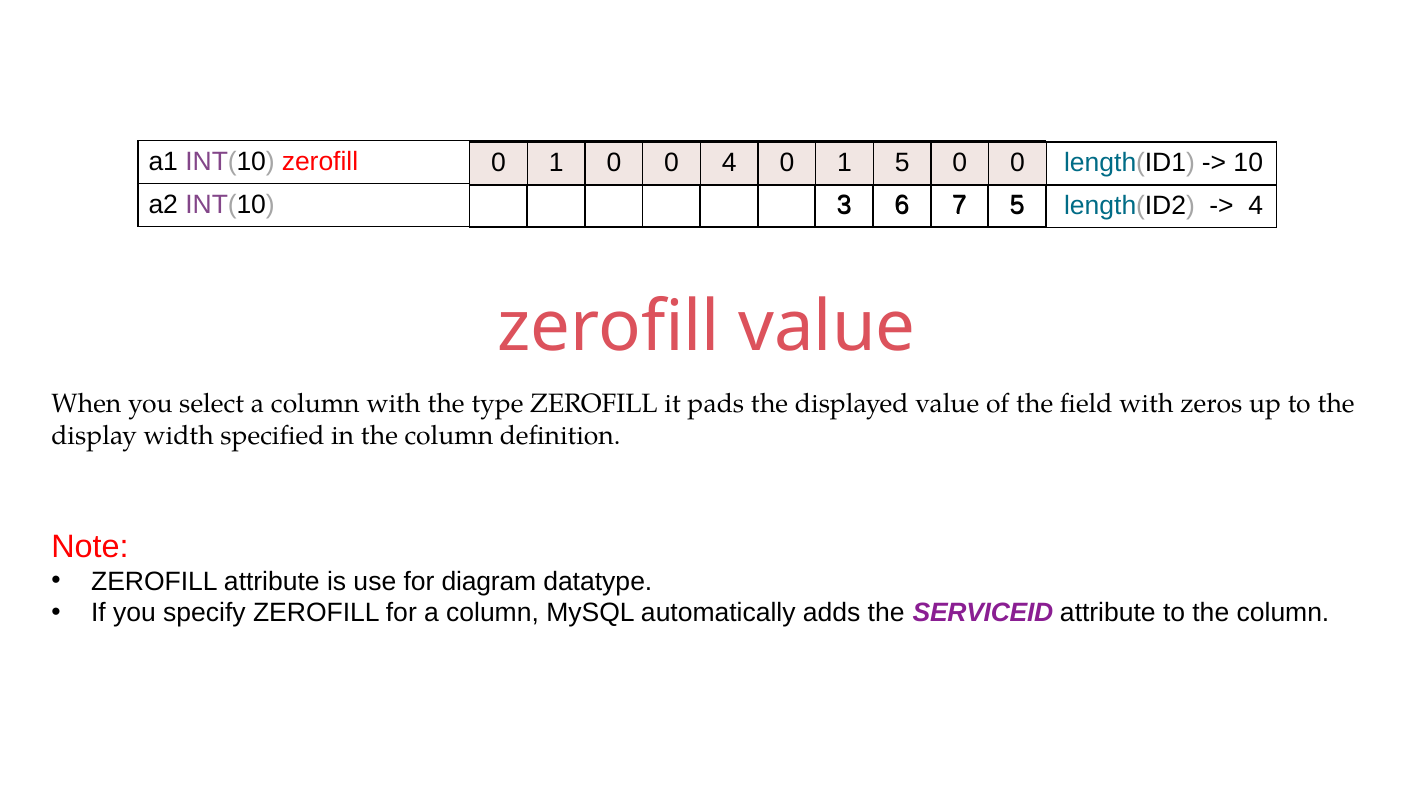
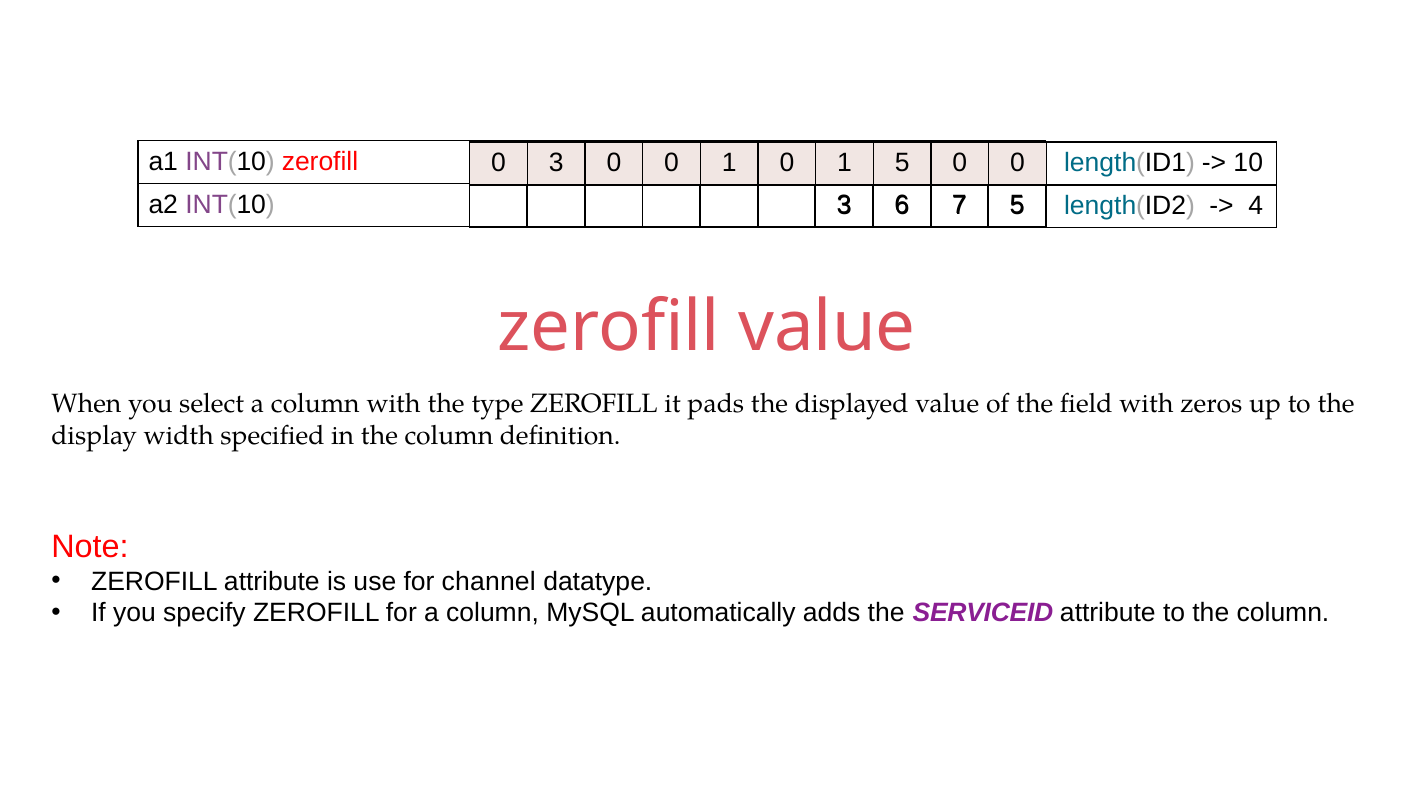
1: 1 -> 3 (556, 163)
0 0 4: 4 -> 1 (729, 163)
diagram: diagram -> channel (489, 582)
